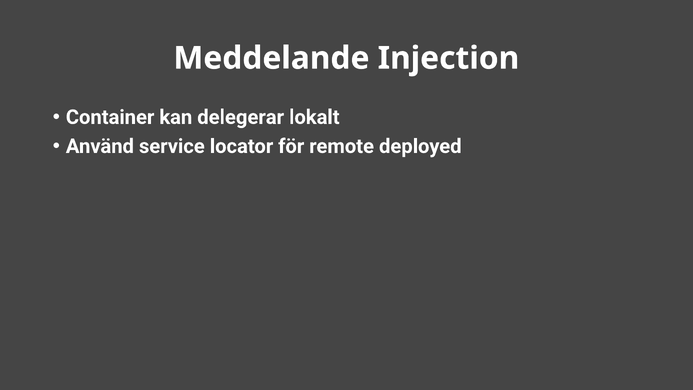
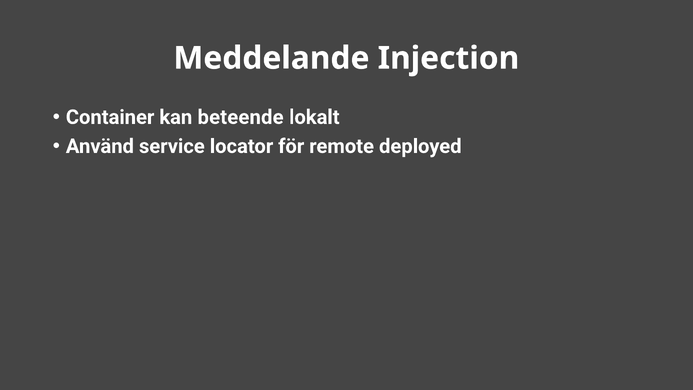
delegerar: delegerar -> beteende (241, 117)
